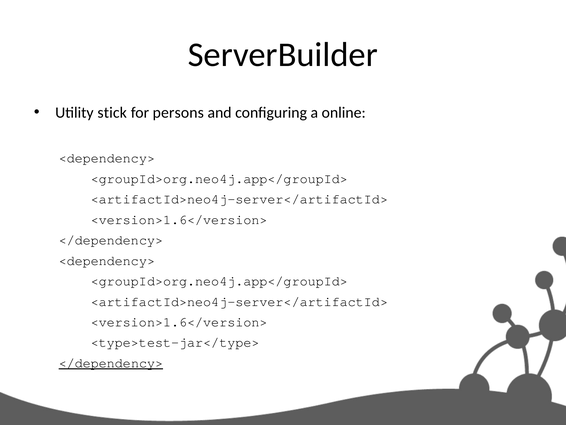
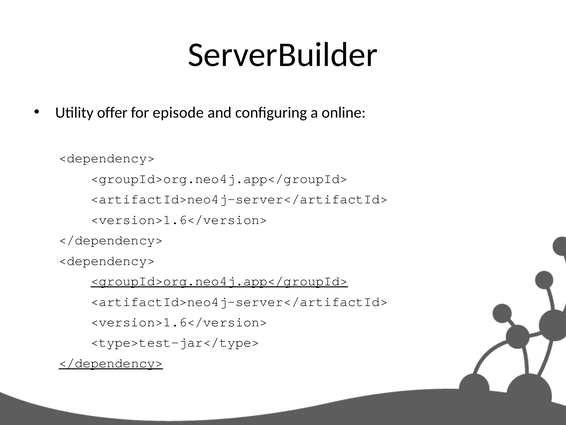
stick: stick -> offer (112, 112)
persons: persons -> episode (178, 112)
<groupId>org.neo4j.app</groupId> underline: none -> present (219, 281)
